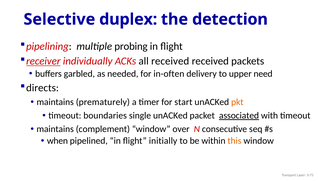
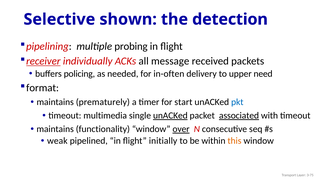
duplex: duplex -> shown (128, 19)
all received: received -> message (170, 61)
garbled: garbled -> policing (79, 74)
directs: directs -> format (43, 88)
pkt colour: orange -> blue (237, 102)
boundaries: boundaries -> multimedia (105, 116)
unACKed underline: none -> present (170, 116)
complement: complement -> functionality (103, 129)
over underline: none -> present (181, 129)
when: when -> weak (57, 141)
